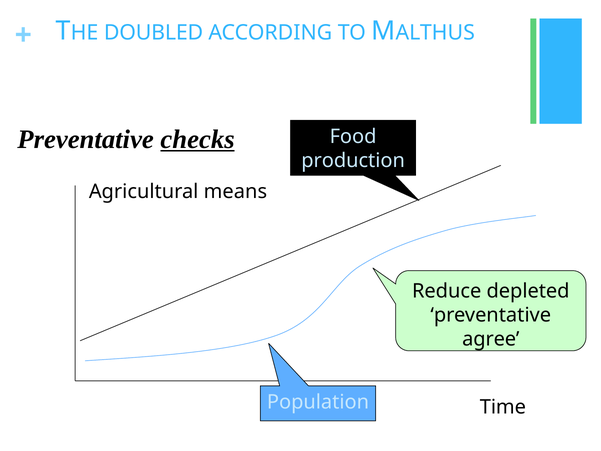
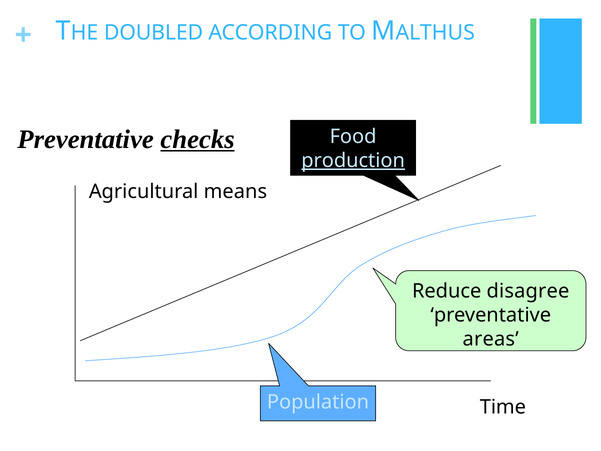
production underline: none -> present (353, 161)
depleted: depleted -> disagree (528, 291)
agree: agree -> areas (491, 339)
